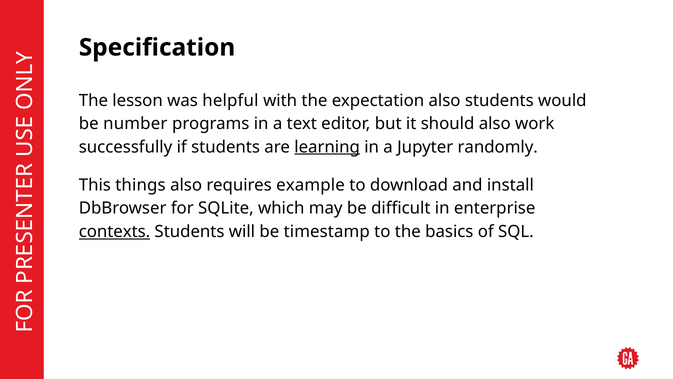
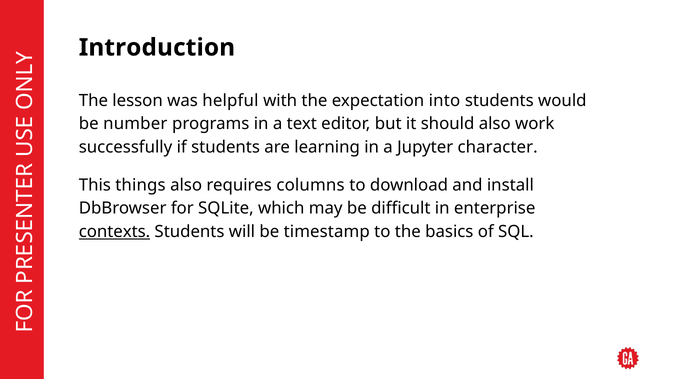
Specification: Specification -> Introduction (157, 47)
expectation also: also -> into (444, 100)
learning underline: present -> none (327, 147)
randomly: randomly -> character (498, 147)
example: example -> columns (310, 185)
